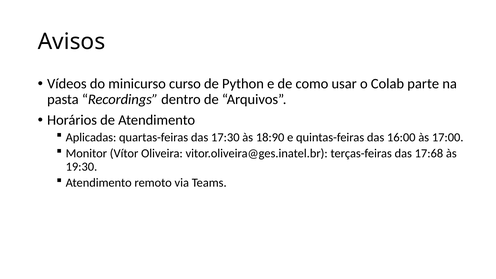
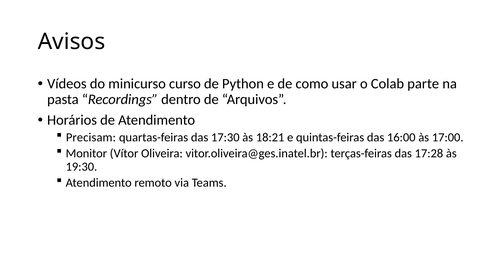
Aplicadas: Aplicadas -> Precisam (91, 137)
18:90: 18:90 -> 18:21 (270, 137)
17:68: 17:68 -> 17:28 (429, 153)
